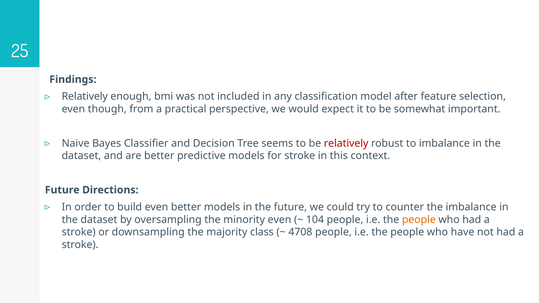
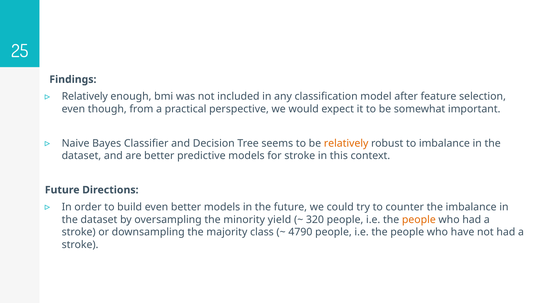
relatively colour: red -> orange (346, 143)
minority even: even -> yield (279, 220)
104: 104 -> 320 (315, 220)
4708: 4708 -> 4790 (300, 232)
